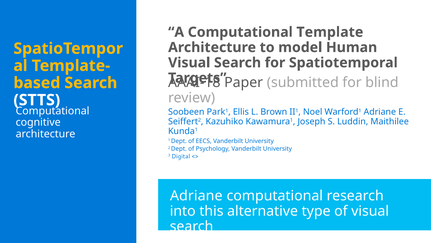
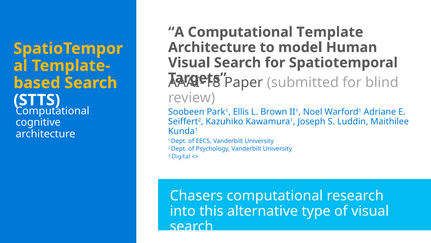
Adriane: Adriane -> Chasers (196, 195)
